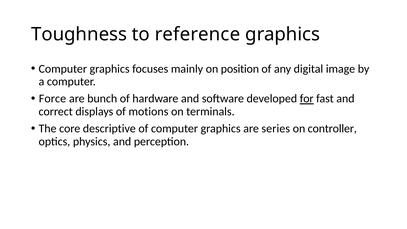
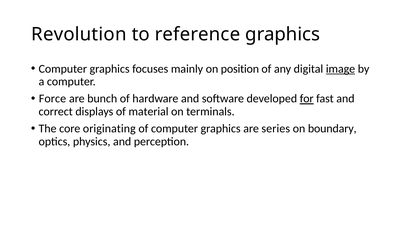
Toughness: Toughness -> Revolution (79, 34)
image underline: none -> present (341, 69)
motions: motions -> material (149, 112)
descriptive: descriptive -> originating (109, 129)
controller: controller -> boundary (332, 129)
